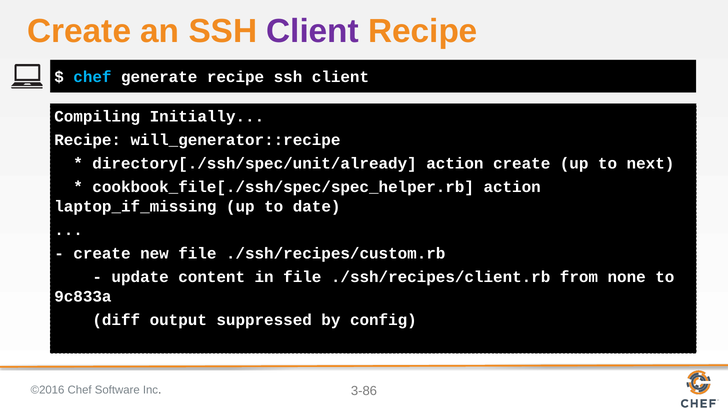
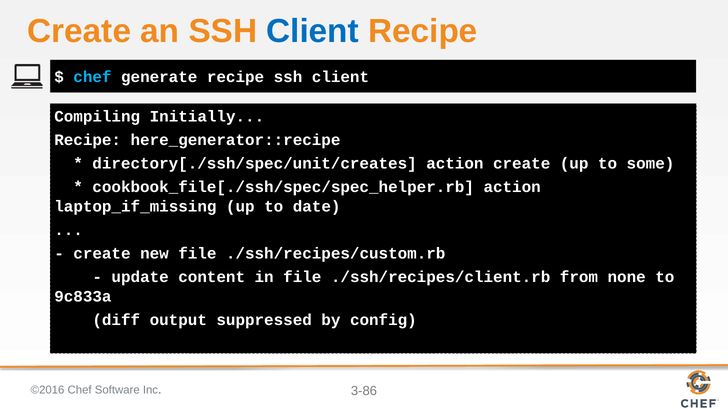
Client colour: purple -> blue (313, 31)
will_generator::recipe: will_generator::recipe -> here_generator::recipe (236, 140)
directory[./ssh/spec/unit/already: directory[./ssh/spec/unit/already -> directory[./ssh/spec/unit/creates (255, 164)
next: next -> some (650, 164)
